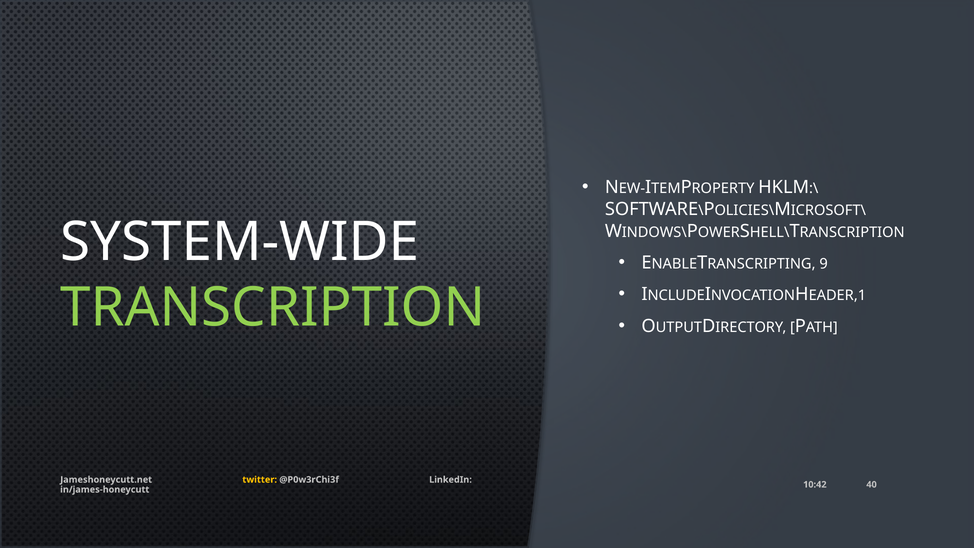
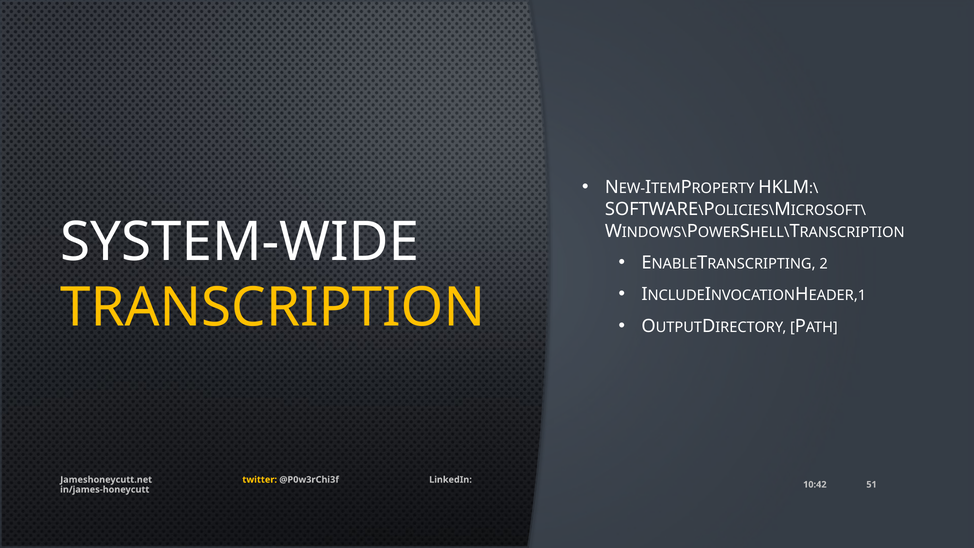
9: 9 -> 2 (824, 264)
TRANSCRIPTION colour: light green -> yellow (273, 308)
40: 40 -> 51 (872, 484)
